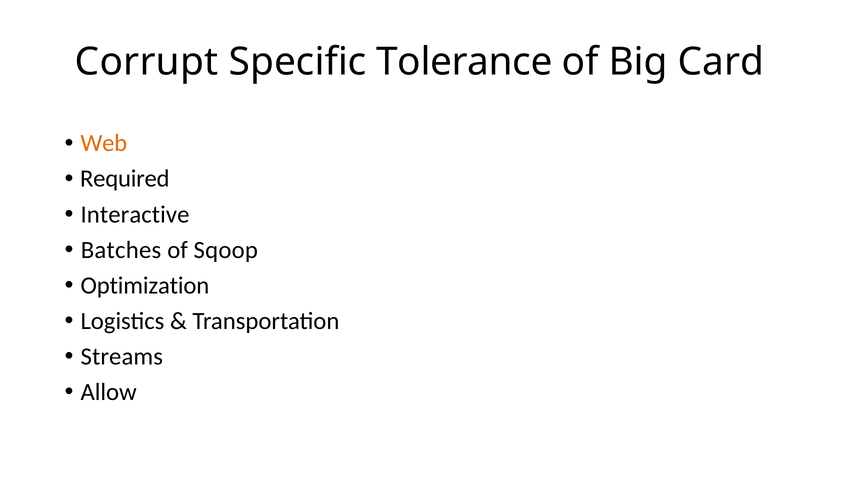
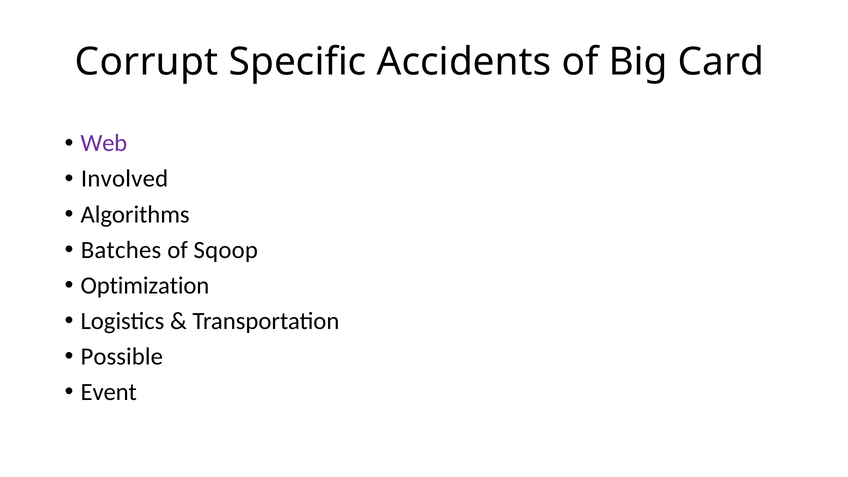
Tolerance: Tolerance -> Accidents (464, 62)
Web colour: orange -> purple (104, 143)
Required: Required -> Involved (125, 179)
Interactive: Interactive -> Algorithms (135, 214)
Streams: Streams -> Possible (122, 356)
Allow: Allow -> Event (109, 392)
